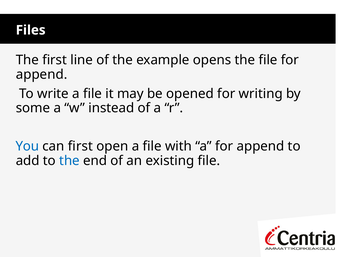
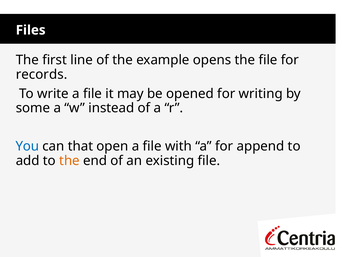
append: append -> records (42, 74)
can first: first -> that (80, 146)
the colour: blue -> orange (69, 160)
